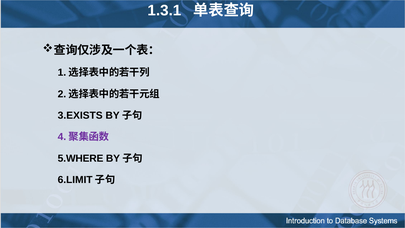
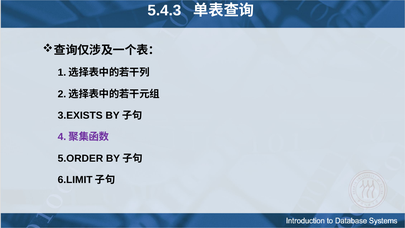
1.3.1: 1.3.1 -> 5.4.3 (164, 11)
5.WHERE: 5.WHERE -> 5.ORDER (80, 158)
